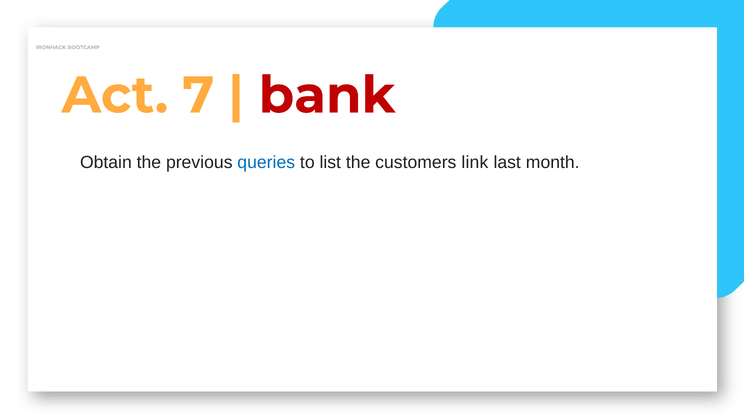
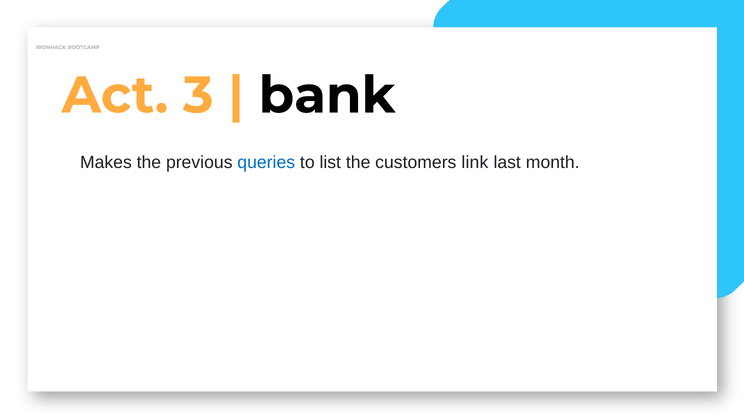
7: 7 -> 3 (198, 95)
bank colour: red -> black (327, 95)
Obtain: Obtain -> Makes (106, 162)
